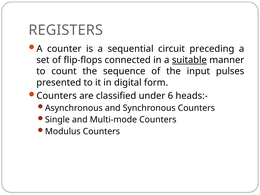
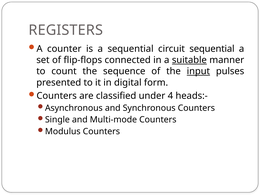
circuit preceding: preceding -> sequential (212, 49)
input underline: none -> present (198, 71)
6: 6 -> 4 (170, 96)
